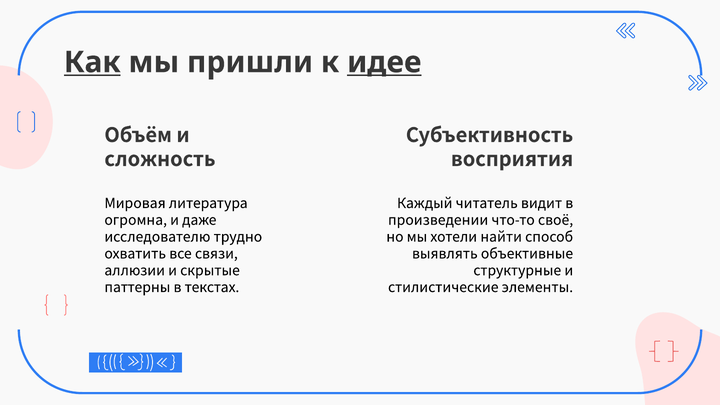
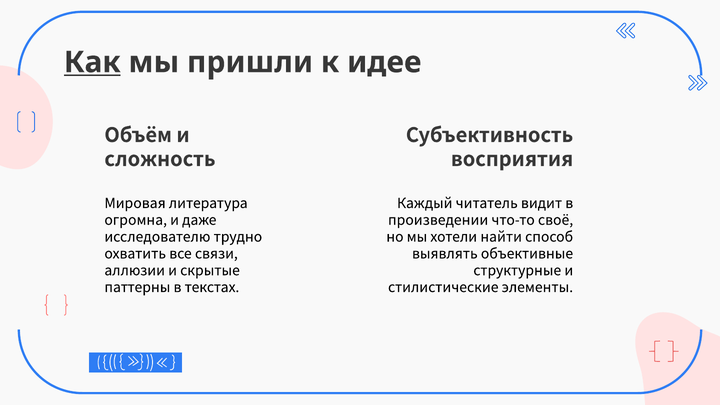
идее underline: present -> none (384, 62)
